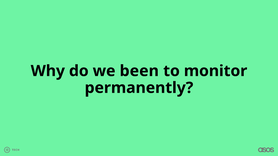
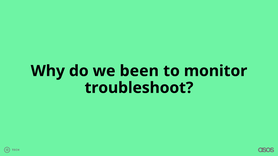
permanently: permanently -> troubleshoot (139, 88)
